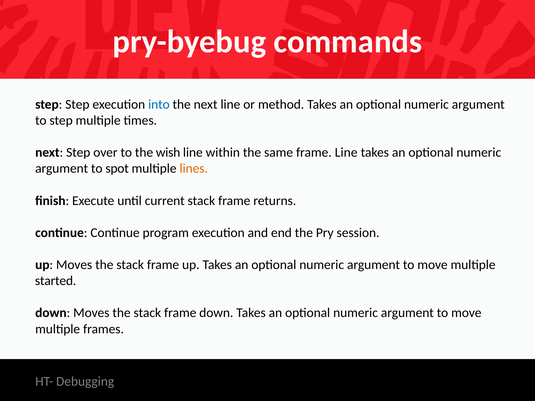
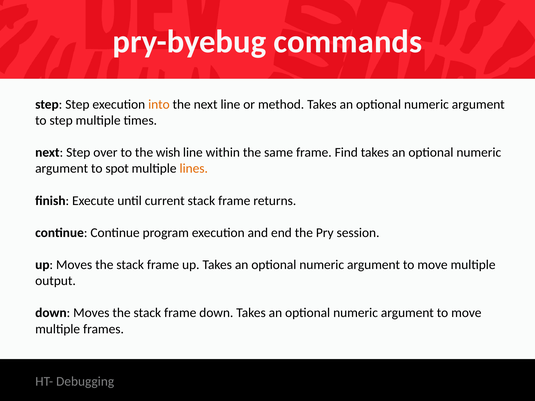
into colour: blue -> orange (159, 104)
frame Line: Line -> Find (346, 153)
started: started -> output (56, 281)
